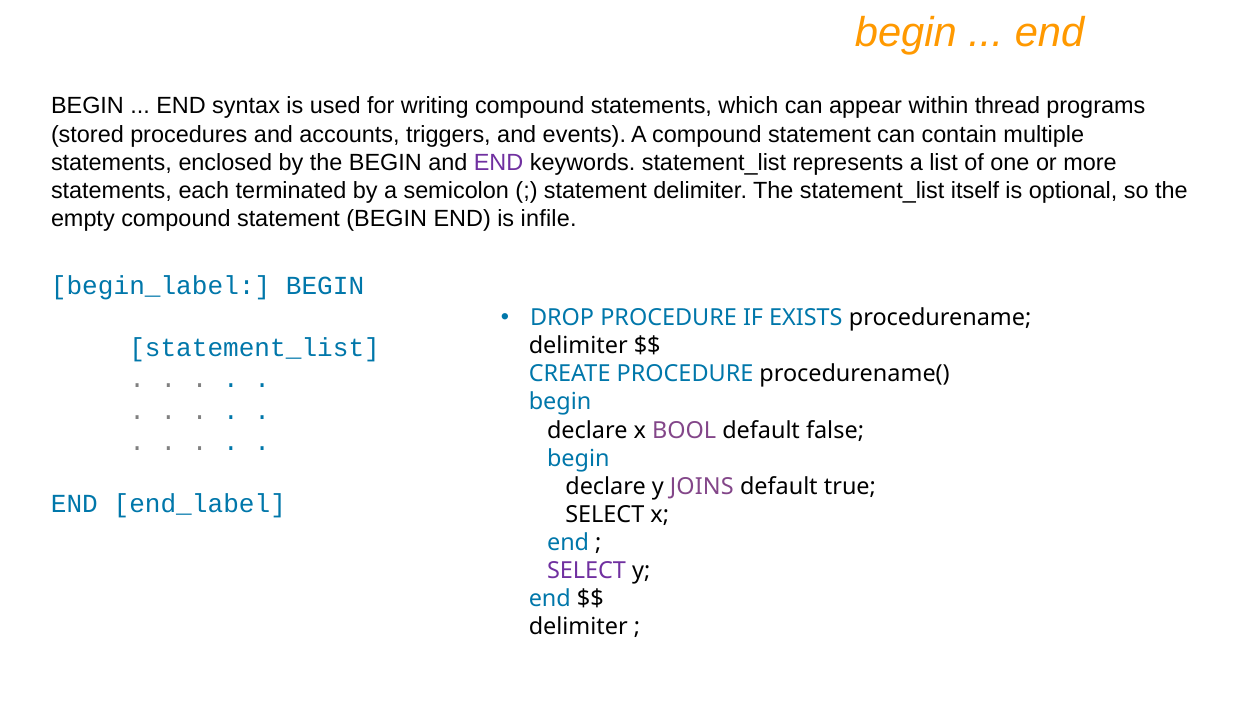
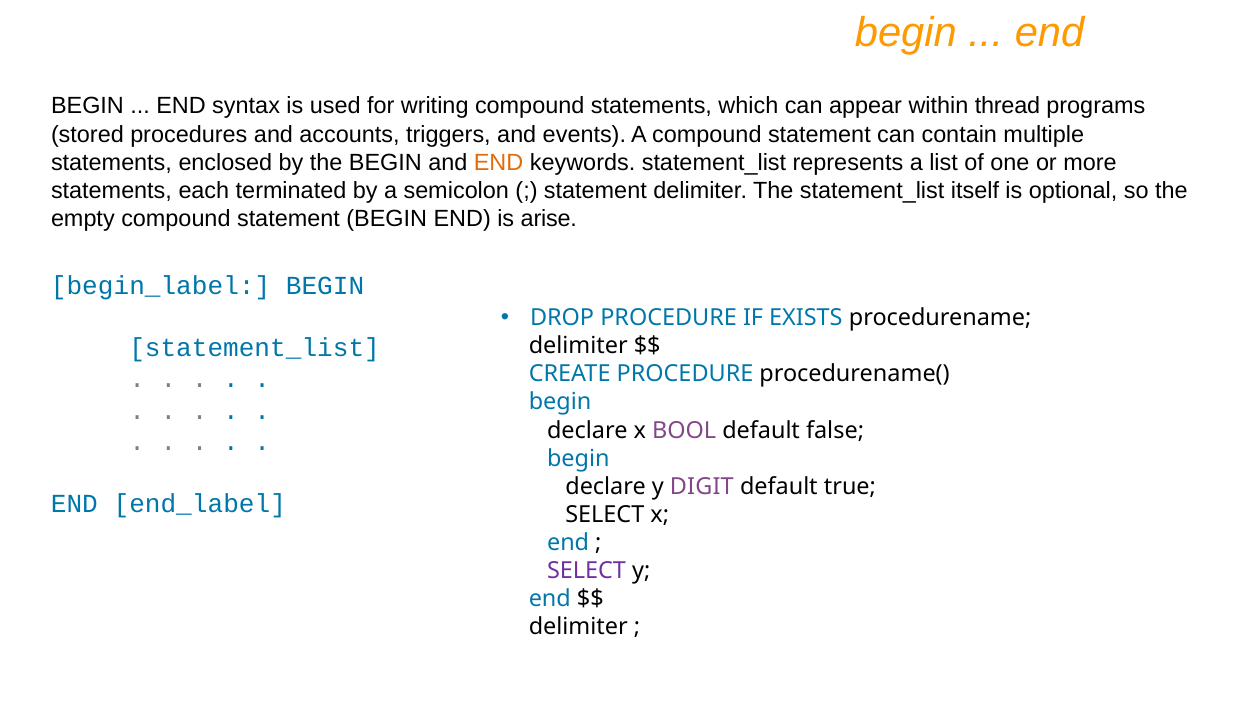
END colour: purple -> orange (499, 162)
infile: infile -> arise (549, 219)
JOINS: JOINS -> DIGIT (702, 487)
